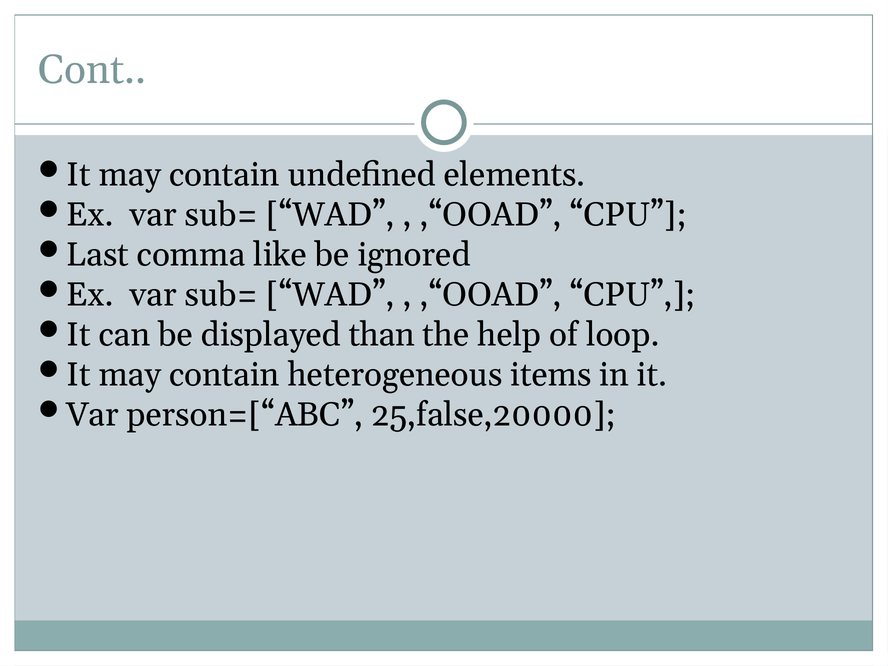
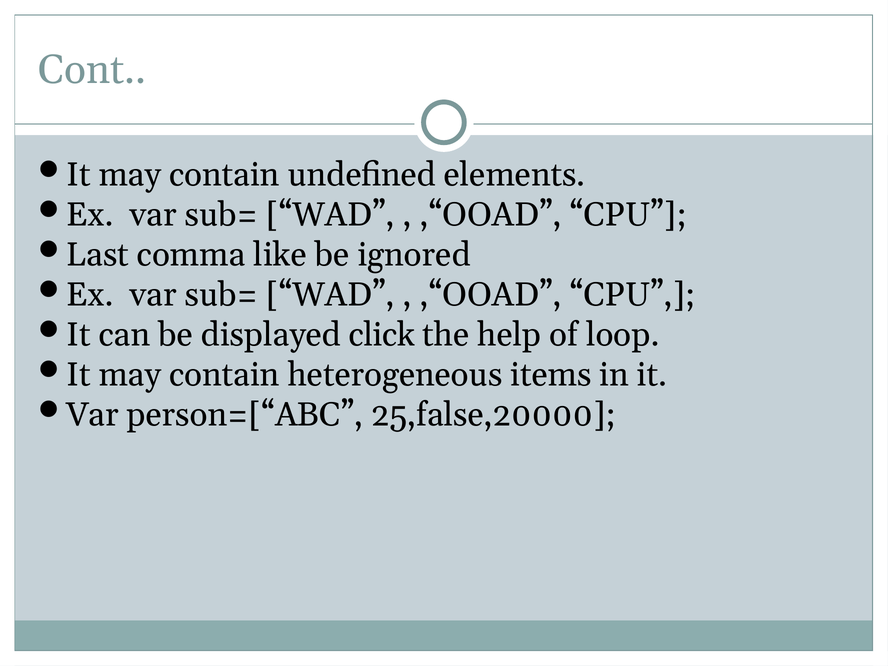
than: than -> click (382, 335)
